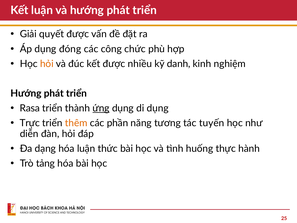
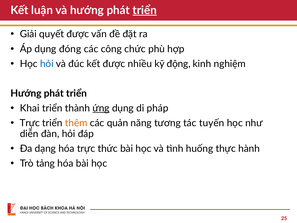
triển underline: none -> present (145, 10)
hỏi colour: orange -> blue (47, 64)
danh: danh -> động (179, 64)
Rasa: Rasa -> Khai (30, 108)
di dụng: dụng -> pháp (158, 108)
phần: phần -> quản (117, 123)
hóa luận: luận -> trực (86, 148)
